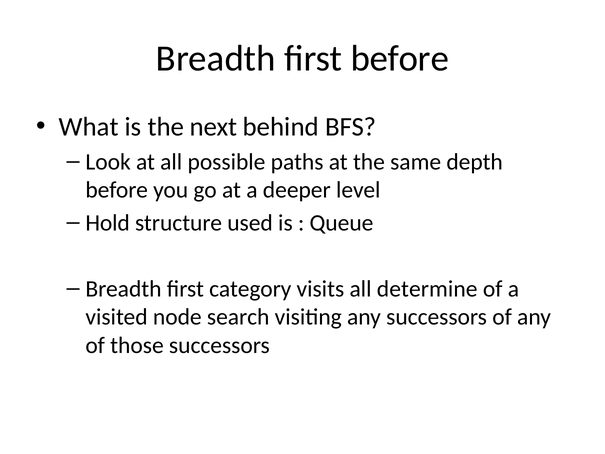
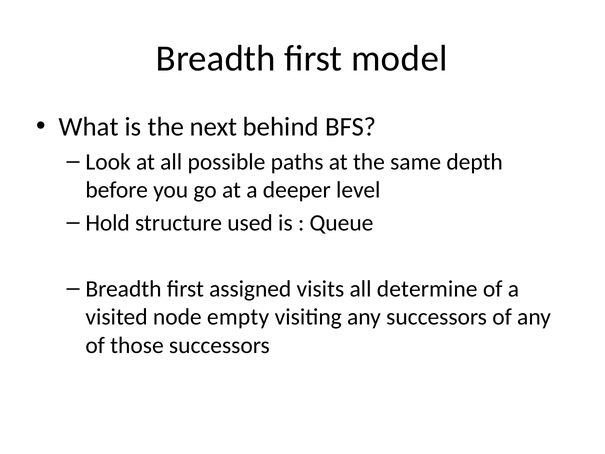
first before: before -> model (399, 59)
category: category -> assigned (250, 289)
search: search -> empty (238, 317)
